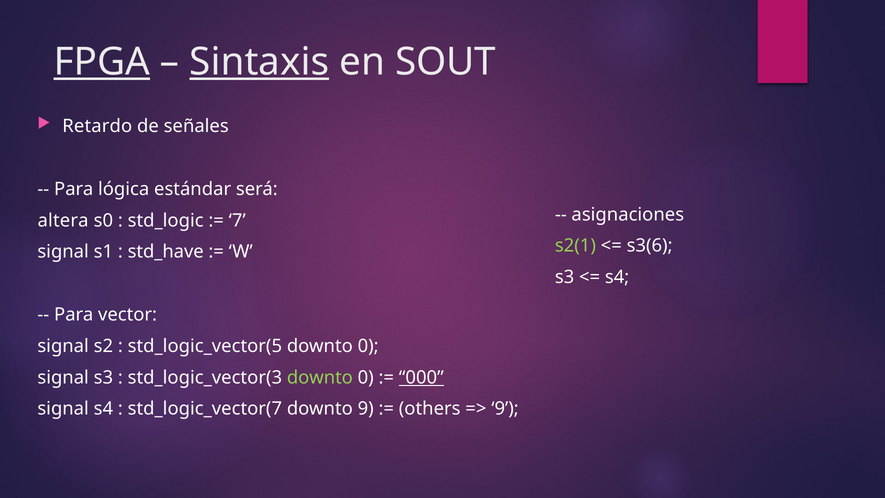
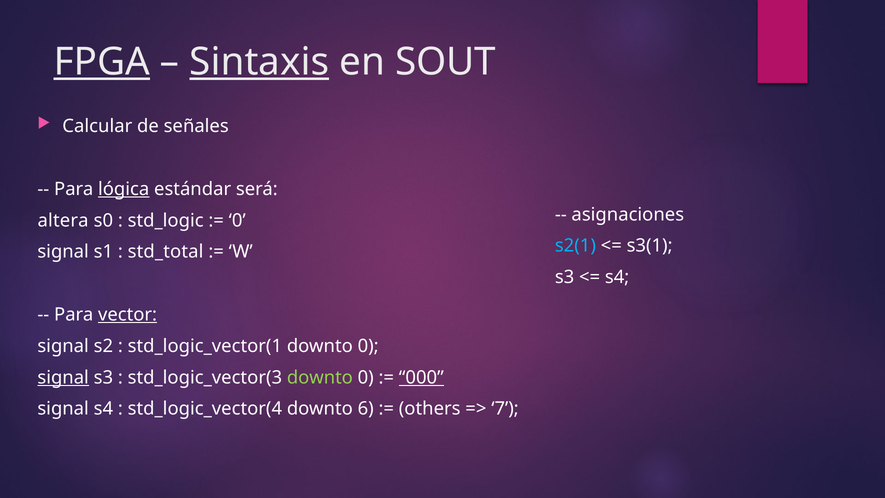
Retardo: Retardo -> Calcular (97, 126)
lógica underline: none -> present (124, 189)
7: 7 -> 0 (237, 220)
s2(1 colour: light green -> light blue (575, 246)
s3(6: s3(6 -> s3(1 (650, 246)
std_have: std_have -> std_total (166, 252)
vector underline: none -> present (128, 315)
std_logic_vector(5: std_logic_vector(5 -> std_logic_vector(1 (205, 346)
signal underline: none -> present (63, 377)
std_logic_vector(7: std_logic_vector(7 -> std_logic_vector(4 (205, 409)
downto 9: 9 -> 6 (366, 409)
9: 9 -> 7 (505, 409)
